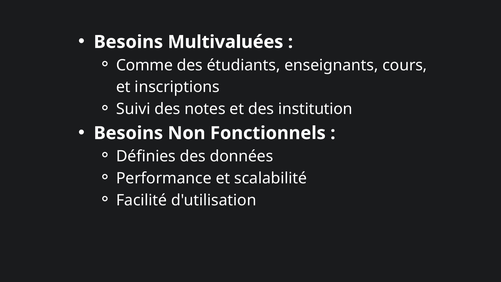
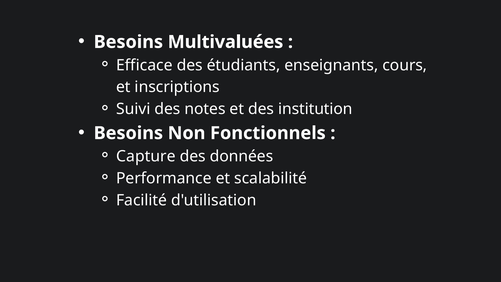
Comme: Comme -> Efficace (144, 65)
Définies: Définies -> Capture (146, 156)
